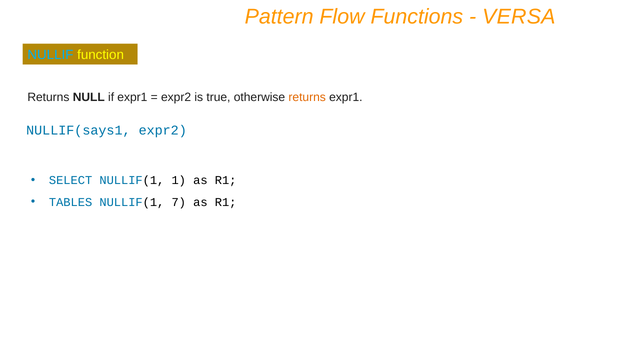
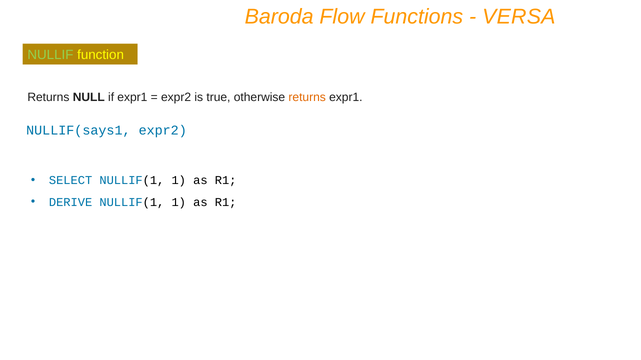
Pattern: Pattern -> Baroda (279, 17)
NULLIF colour: light blue -> light green (50, 55)
TABLES: TABLES -> DERIVE (71, 202)
7: 7 -> 1 (179, 202)
